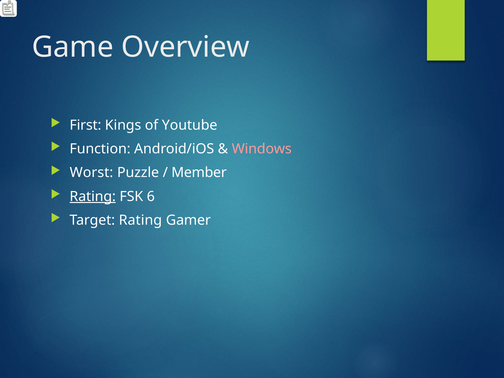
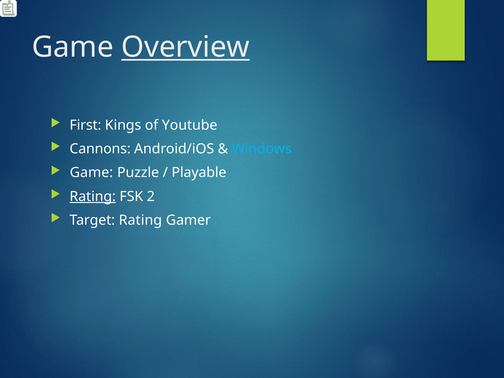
Overview underline: none -> present (185, 47)
Function: Function -> Cannons (100, 149)
Windows colour: pink -> light blue (262, 149)
Worst: Worst -> Game (91, 173)
Member: Member -> Playable (199, 173)
6: 6 -> 2 (151, 197)
